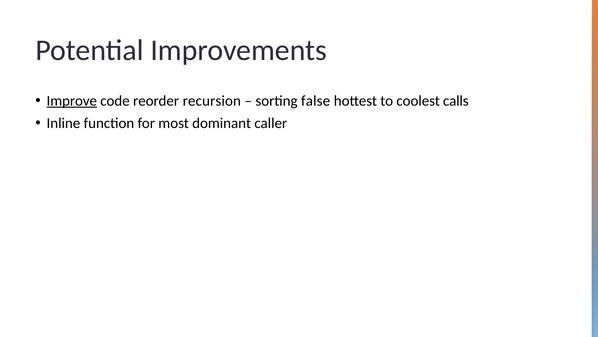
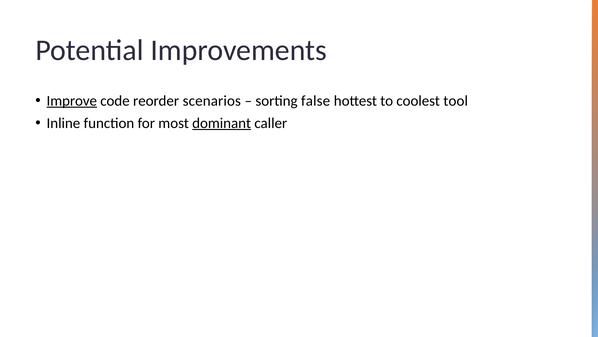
recursion: recursion -> scenarios (212, 101)
calls: calls -> tool (456, 101)
dominant underline: none -> present (222, 123)
